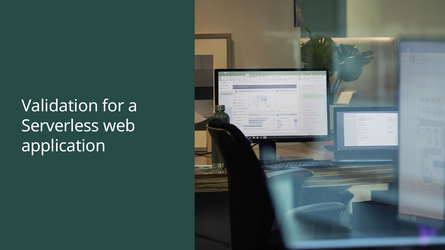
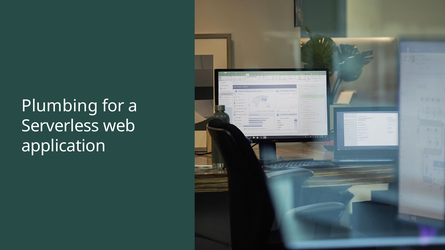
Validation: Validation -> Plumbing (60, 106)
